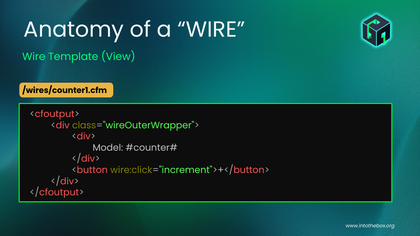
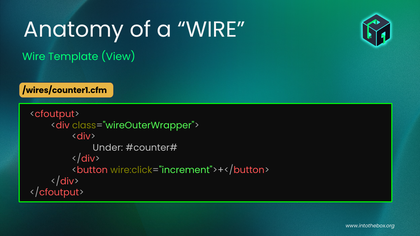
Model: Model -> Under (108, 148)
